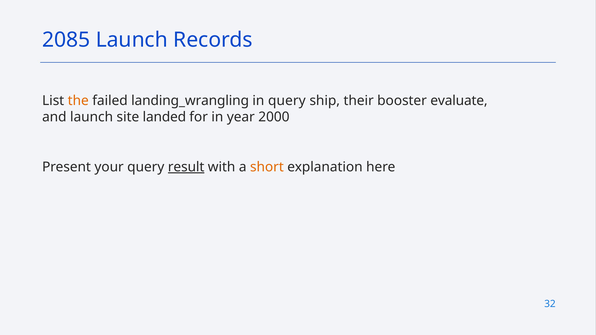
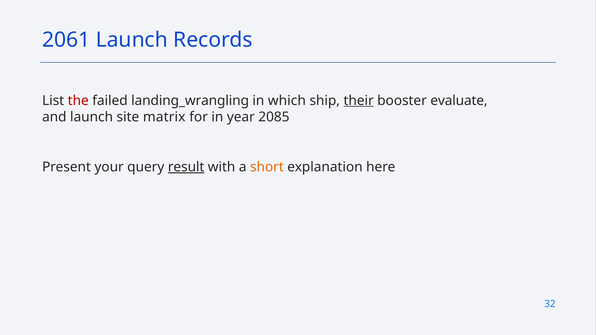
2085: 2085 -> 2061 (66, 40)
the colour: orange -> red (78, 101)
in query: query -> which (287, 101)
their underline: none -> present (359, 101)
landed: landed -> matrix (164, 117)
2000: 2000 -> 2085 (274, 117)
